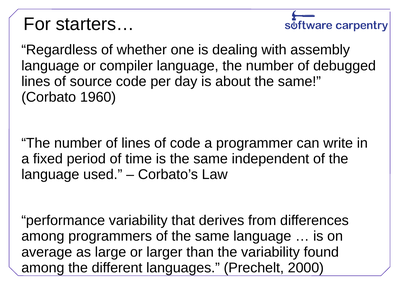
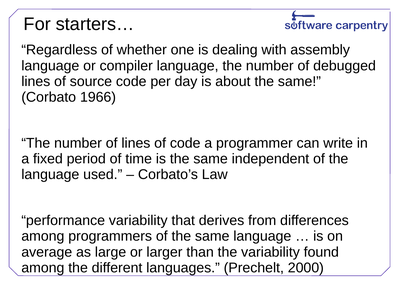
1960: 1960 -> 1966 (98, 97)
